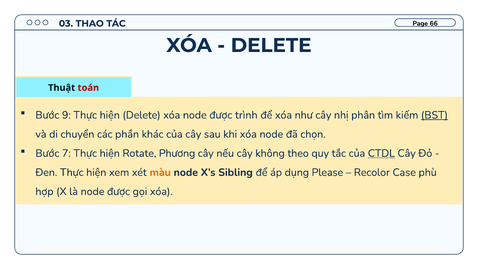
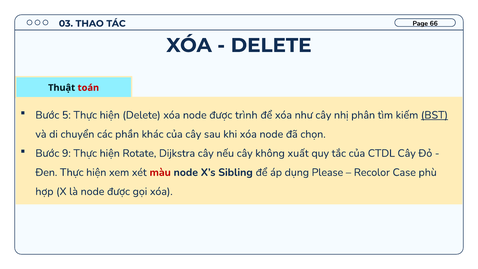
9: 9 -> 5 (66, 115)
7: 7 -> 9 (66, 153)
Phương: Phương -> Dijkstra (177, 153)
theo: theo -> xuất (298, 153)
CTDL underline: present -> none (381, 153)
màu colour: orange -> red (160, 172)
